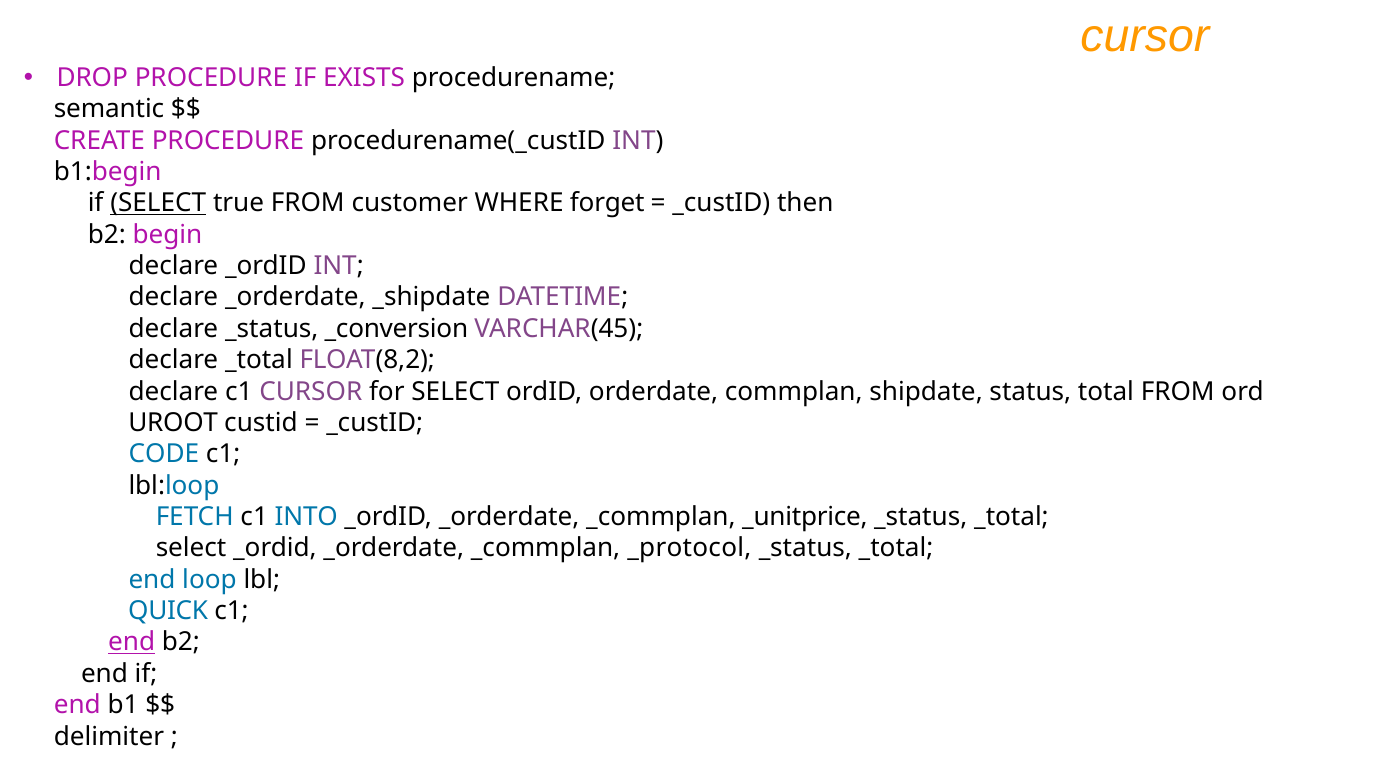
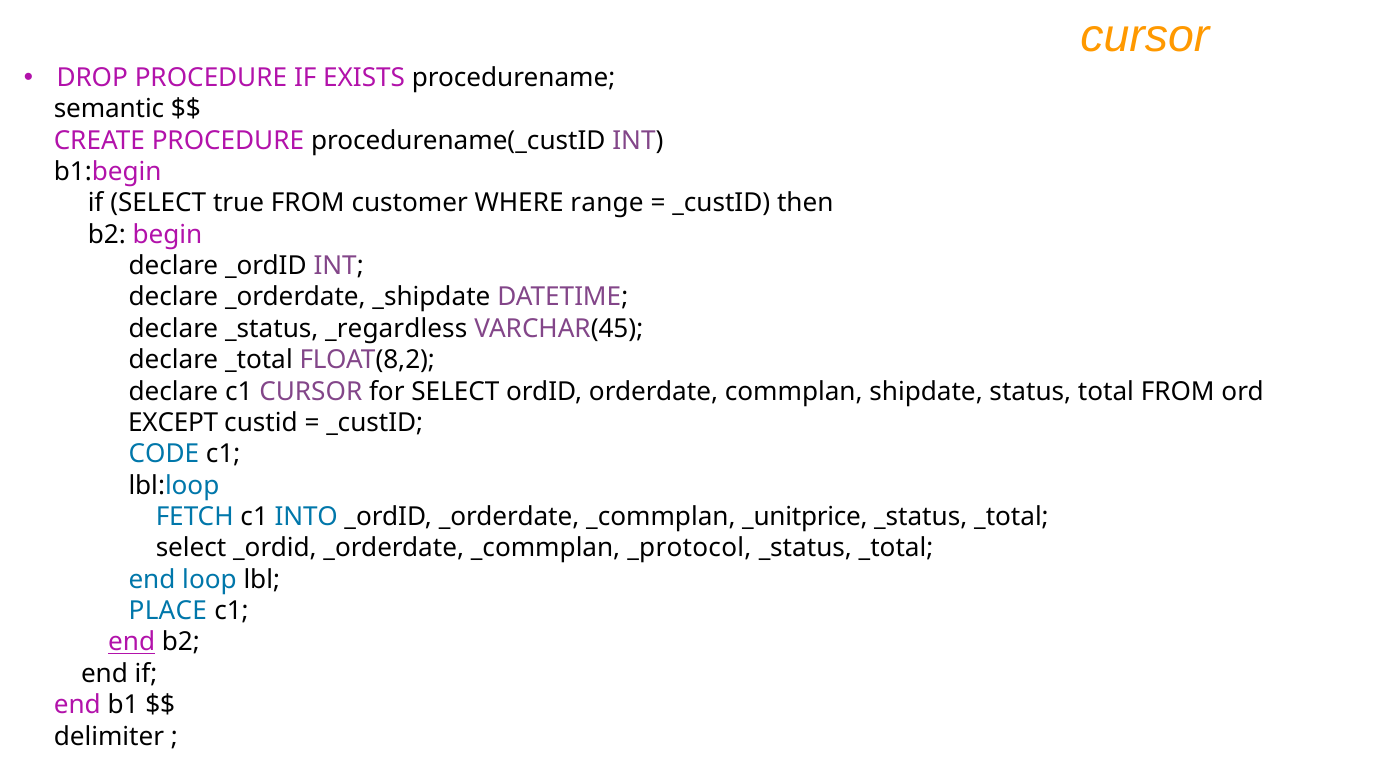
SELECT underline: present -> none (158, 203)
forget: forget -> range (607, 203)
_conversion: _conversion -> _regardless (396, 329)
UROOT: UROOT -> EXCEPT (173, 423)
QUICK: QUICK -> PLACE (168, 611)
